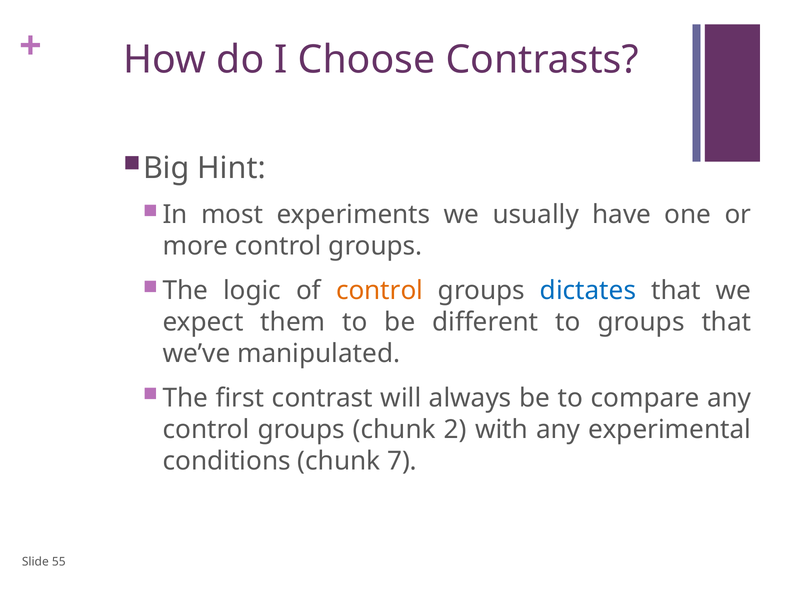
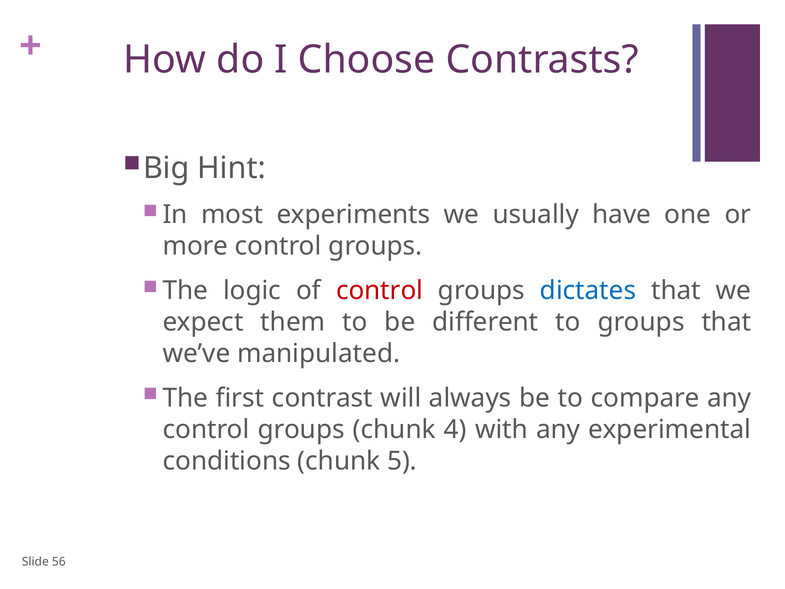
control colour: orange -> red (380, 291)
2: 2 -> 4 (455, 429)
7: 7 -> 5 (402, 461)
55: 55 -> 56 (59, 561)
